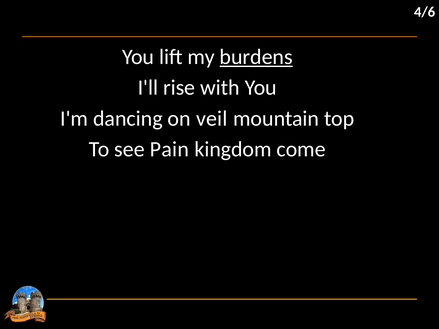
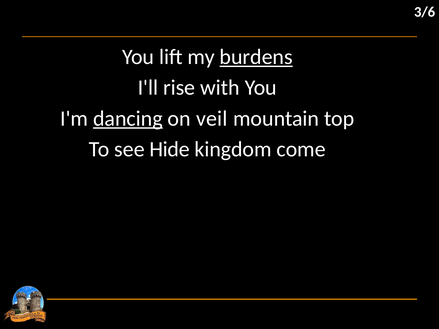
4/6: 4/6 -> 3/6 (425, 12)
dancing underline: none -> present (128, 119)
Pain: Pain -> Hide (170, 149)
